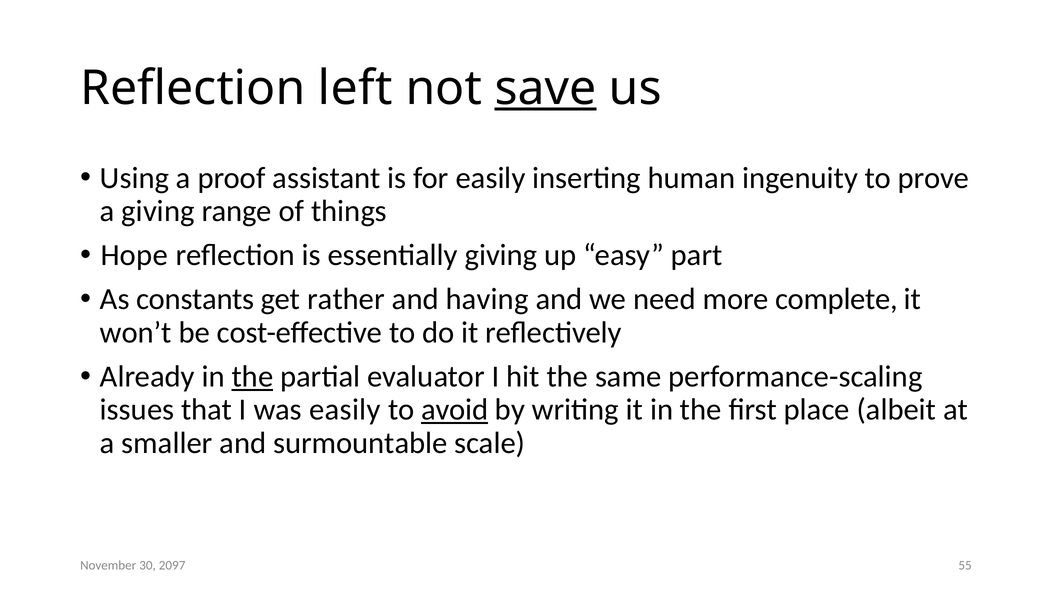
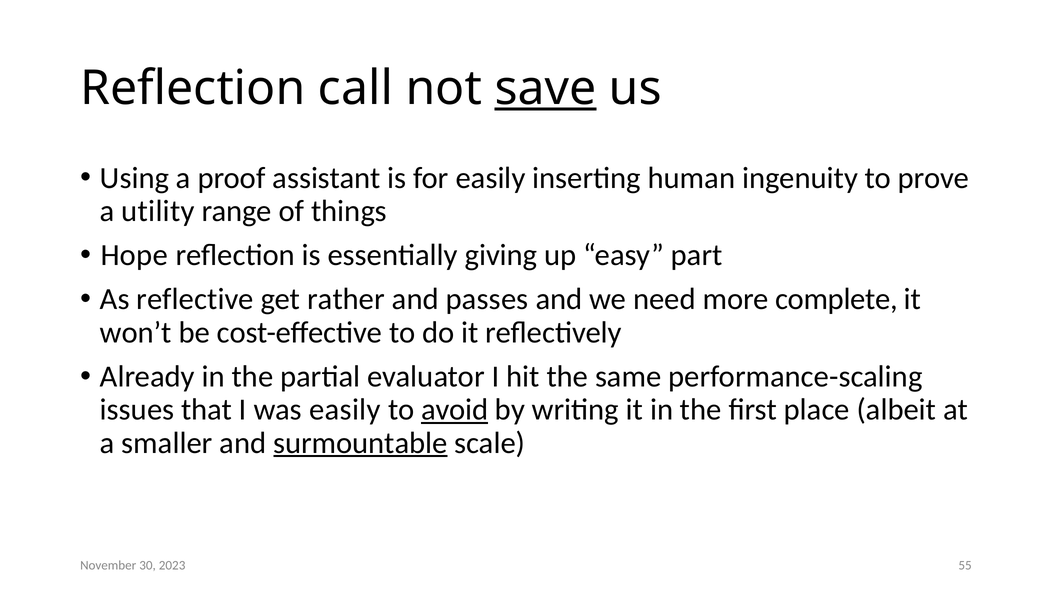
left: left -> call (355, 88)
a giving: giving -> utility (158, 211)
constants: constants -> reflective (195, 299)
having: having -> passes (487, 299)
the underline: present -> none (252, 376)
surmountable underline: none -> present (360, 443)
2097: 2097 -> 2023 (172, 565)
